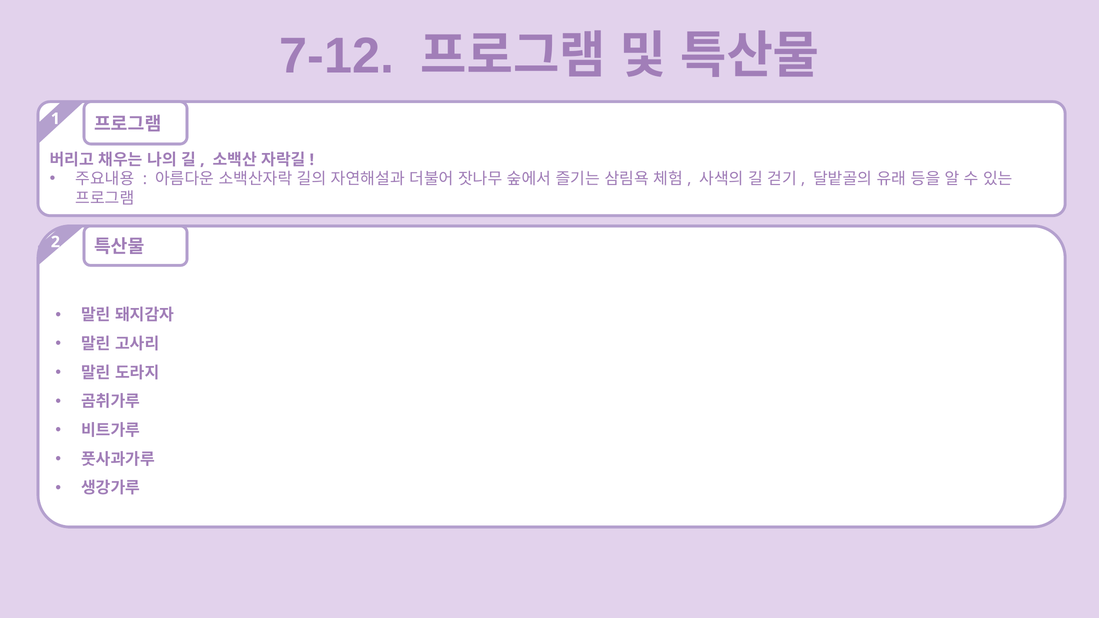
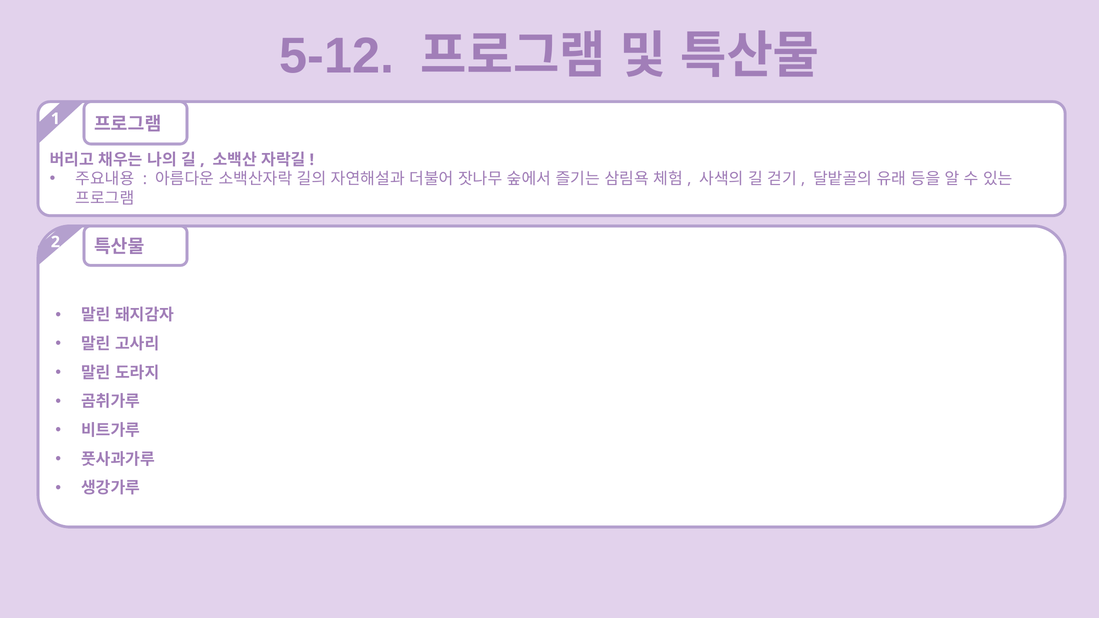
7-12: 7-12 -> 5-12 (337, 56)
